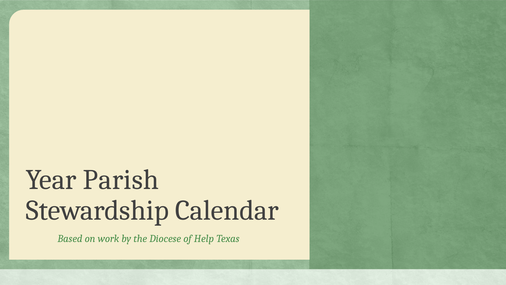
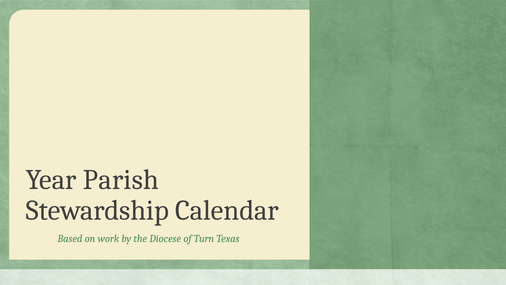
Help: Help -> Turn (204, 238)
